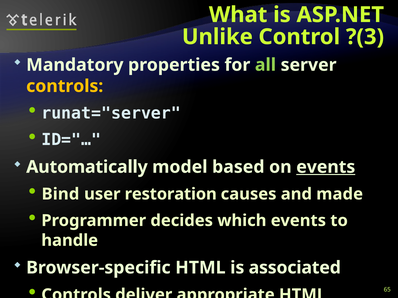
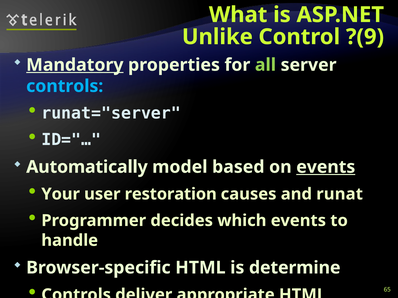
?(3: ?(3 -> ?(9 (365, 37)
Mandatory underline: none -> present (75, 65)
controls colour: yellow -> light blue (65, 86)
Bind: Bind -> Your (61, 194)
made: made -> runat (340, 194)
associated: associated -> determine (295, 268)
